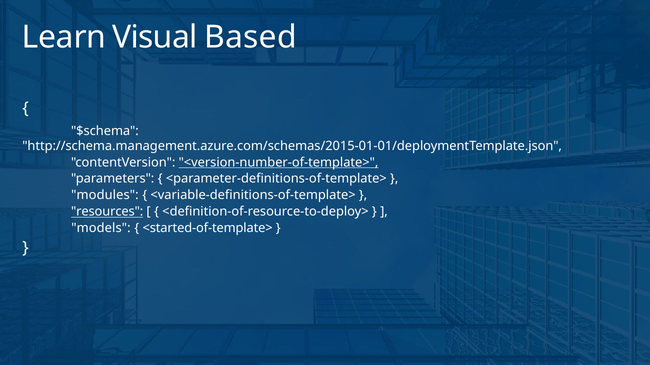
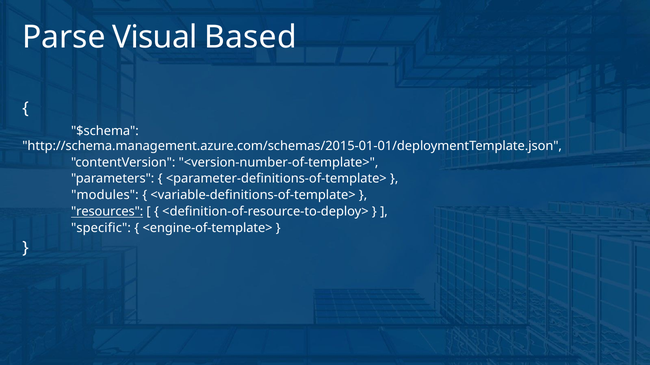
Learn: Learn -> Parse (64, 37)
<version-number-of-template> underline: present -> none (278, 163)
models: models -> specific (101, 228)
<started-of-template>: <started-of-template> -> <engine-of-template> (208, 228)
